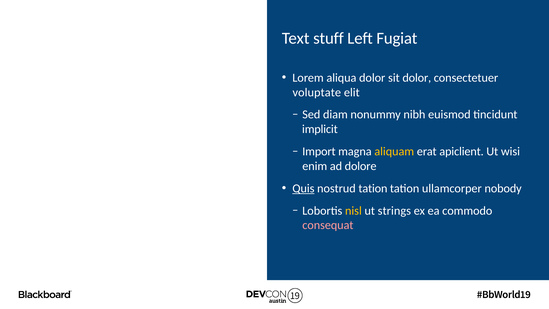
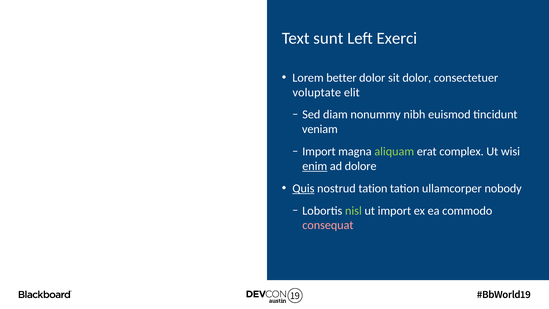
stuff: stuff -> sunt (328, 38)
Fugiat: Fugiat -> Exerci (397, 38)
aliqua: aliqua -> better (341, 78)
implicit: implicit -> veniam (320, 129)
aliquam colour: yellow -> light green (394, 152)
apiclient: apiclient -> complex (462, 152)
enim underline: none -> present (315, 166)
nisl colour: yellow -> light green (353, 211)
ut strings: strings -> import (394, 211)
